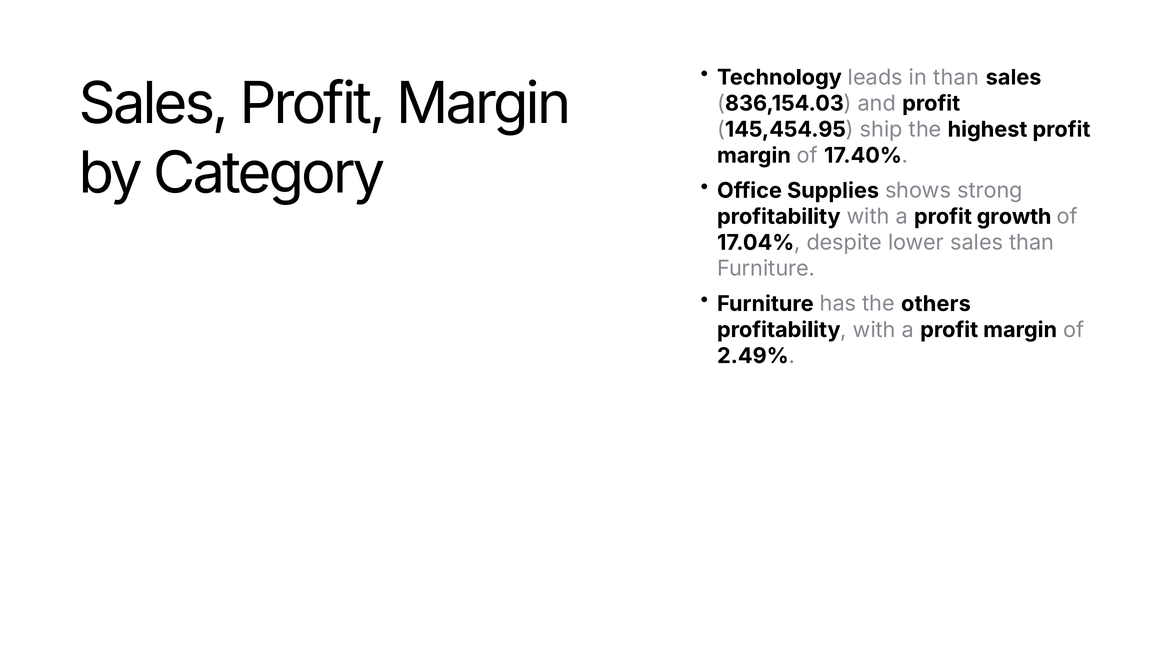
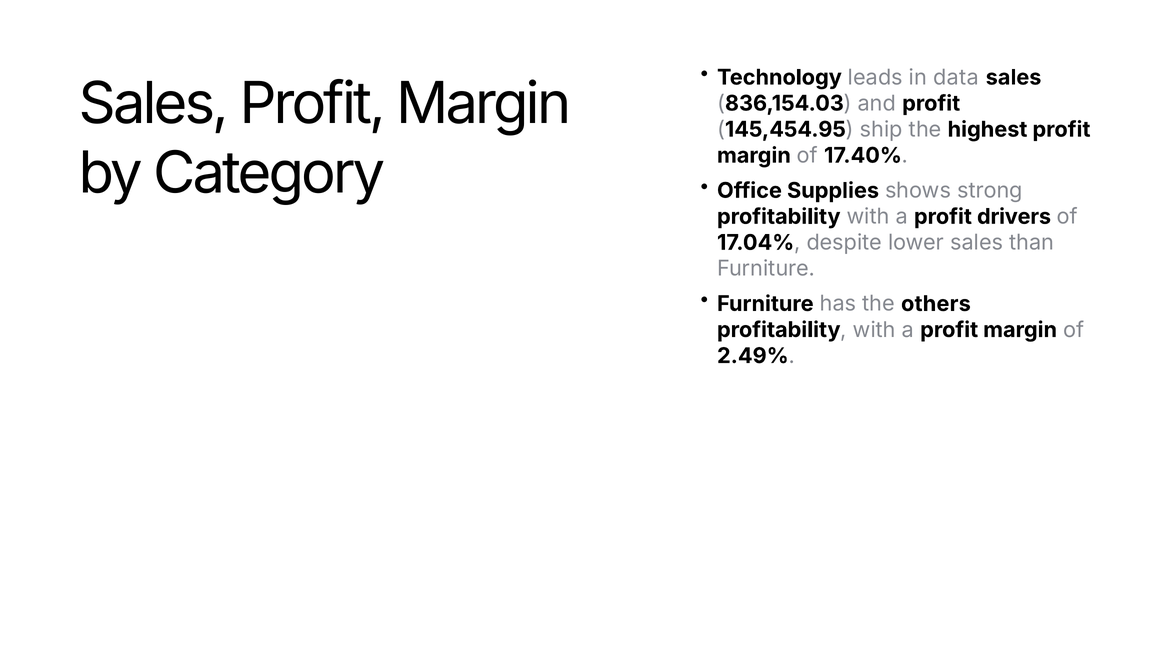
in than: than -> data (956, 77)
growth: growth -> drivers (1014, 217)
